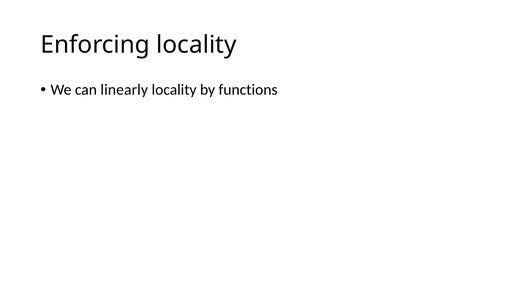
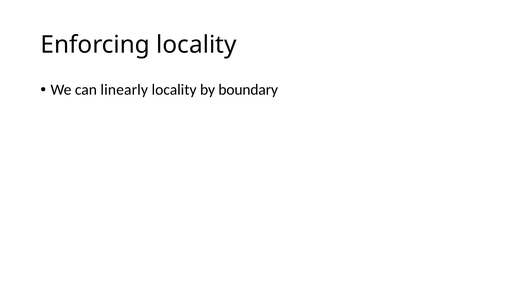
functions: functions -> boundary (248, 90)
